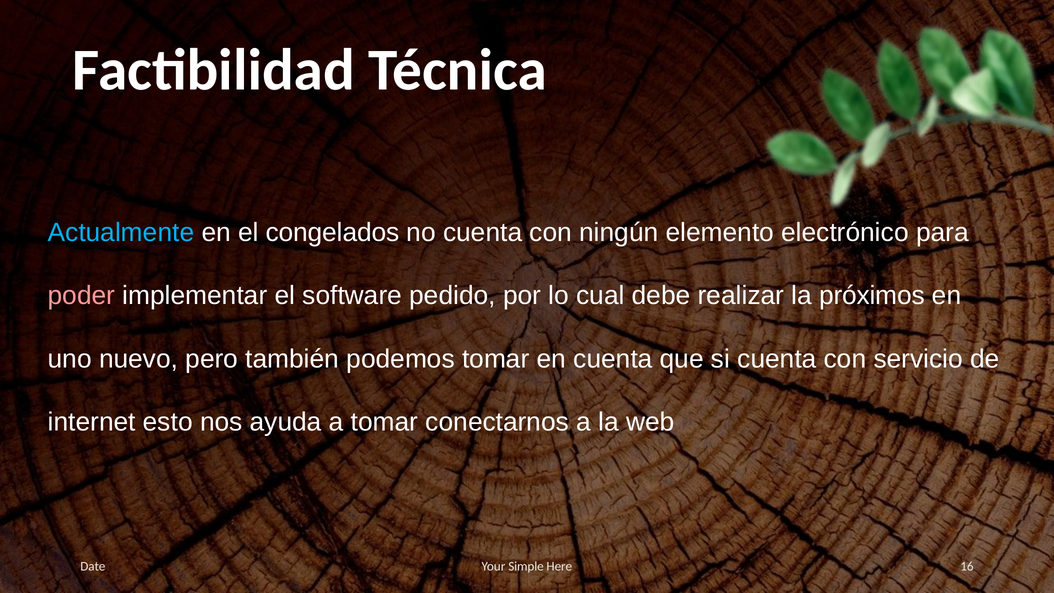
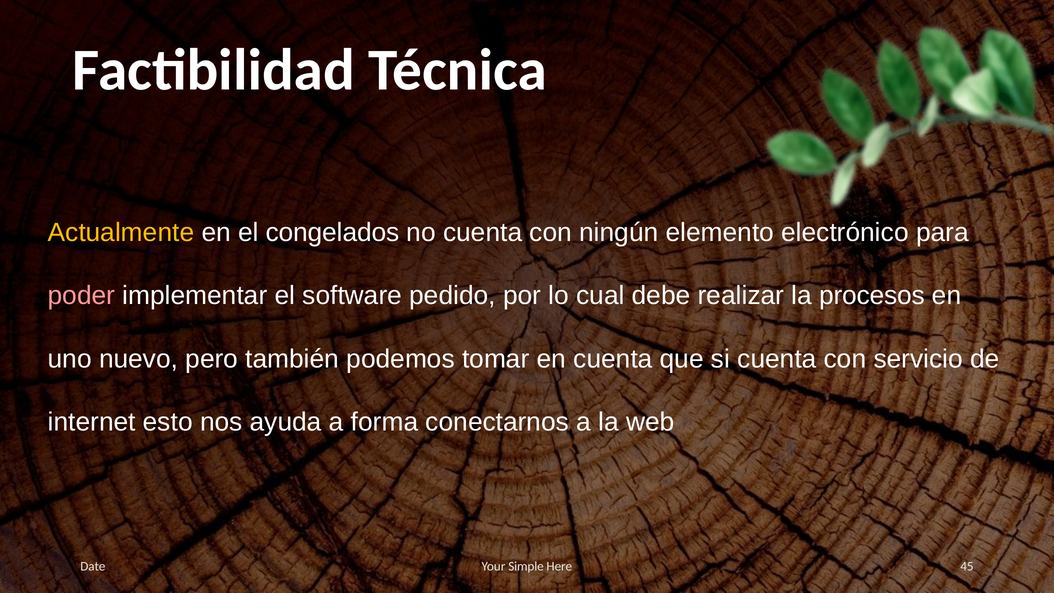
Actualmente colour: light blue -> yellow (121, 232)
próximos: próximos -> procesos (872, 296)
a tomar: tomar -> forma (385, 422)
16: 16 -> 45 (967, 566)
